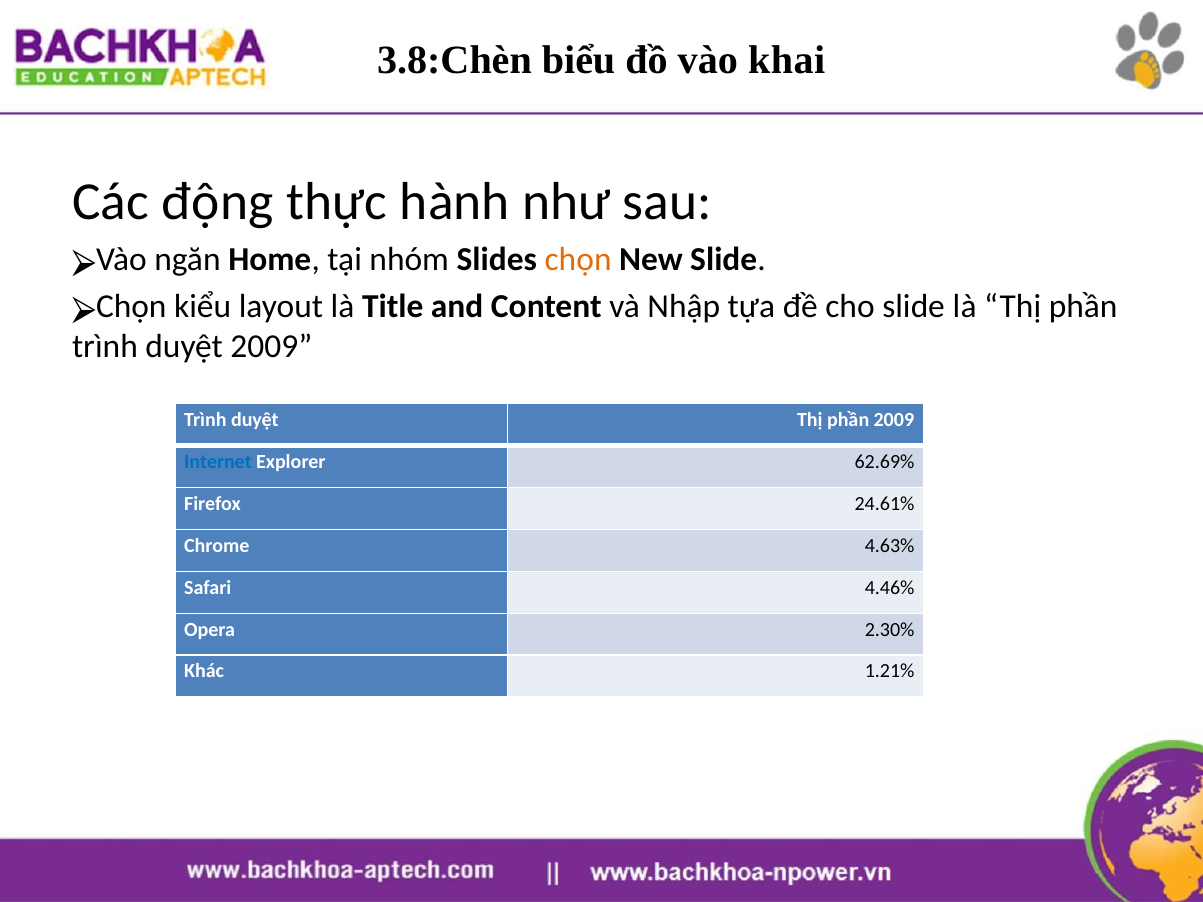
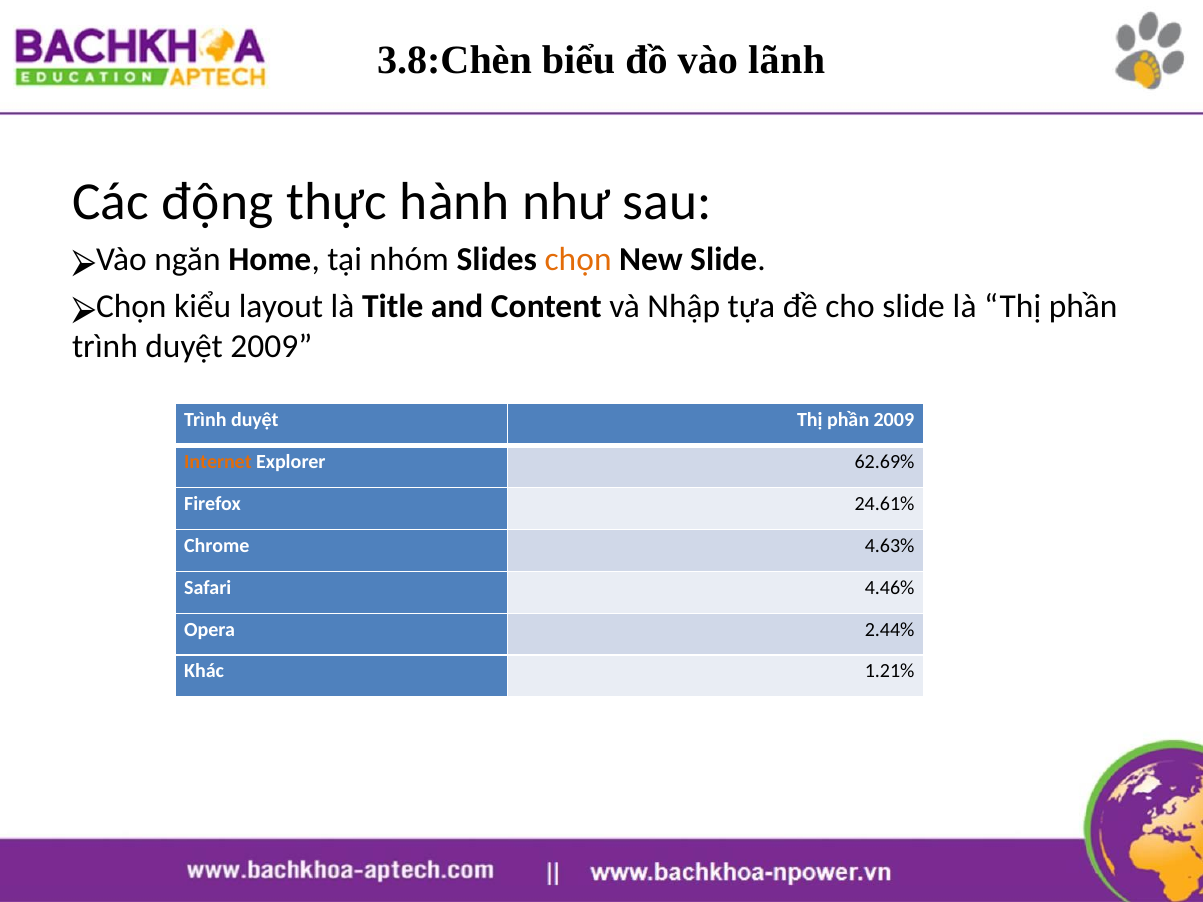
khai: khai -> lãnh (787, 60)
Internet colour: blue -> orange (218, 462)
2.30%: 2.30% -> 2.44% (890, 630)
